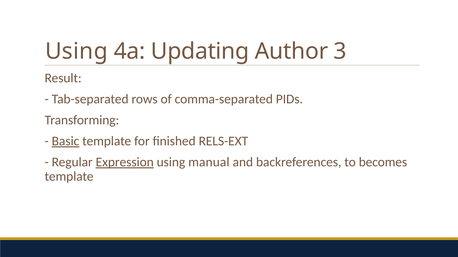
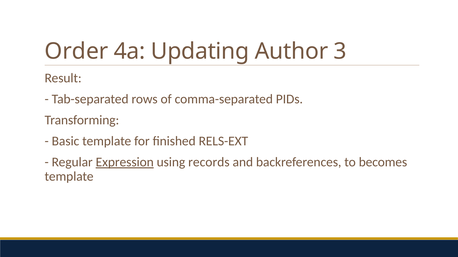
Using: Using -> Order (77, 51)
Basic underline: present -> none (66, 141)
manual: manual -> records (209, 162)
